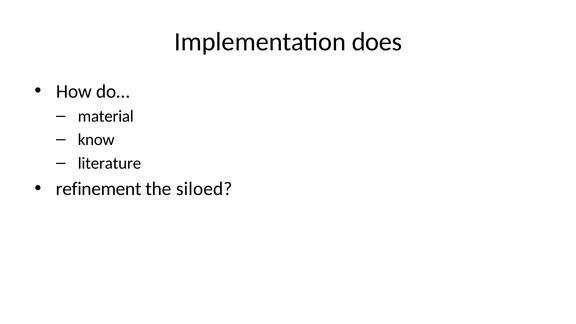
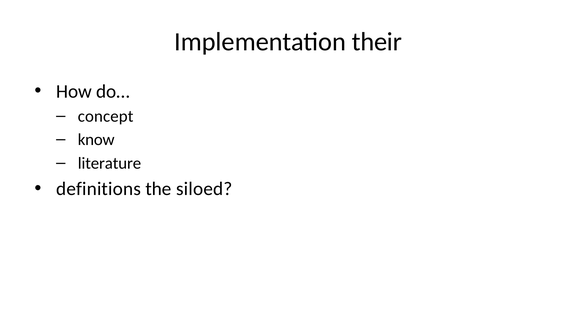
does: does -> their (377, 42)
material: material -> concept (106, 116)
refinement: refinement -> definitions (99, 189)
